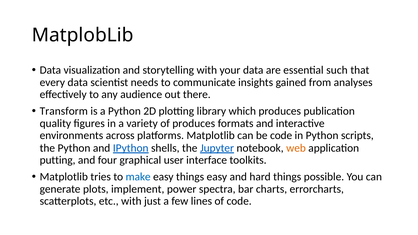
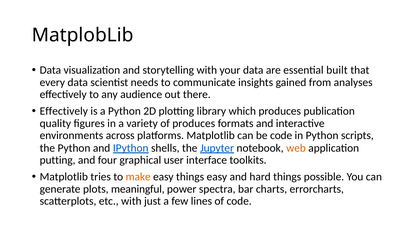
such: such -> built (337, 70)
Transform: Transform -> Effectively (64, 111)
make colour: blue -> orange (138, 177)
implement: implement -> meaningful (138, 189)
